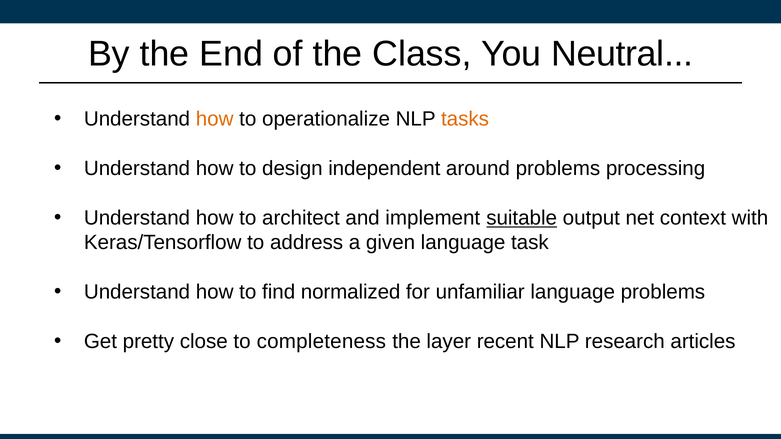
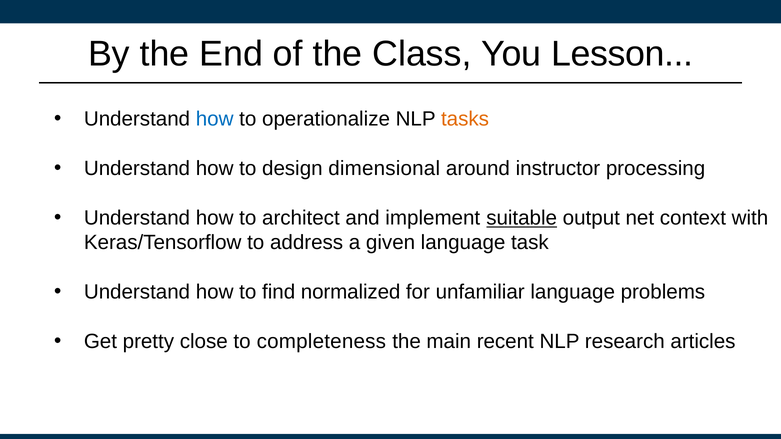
Neutral: Neutral -> Lesson (622, 54)
how colour: orange -> blue (215, 119)
independent: independent -> dimensional (384, 169)
around problems: problems -> instructor (558, 169)
layer: layer -> main (449, 342)
